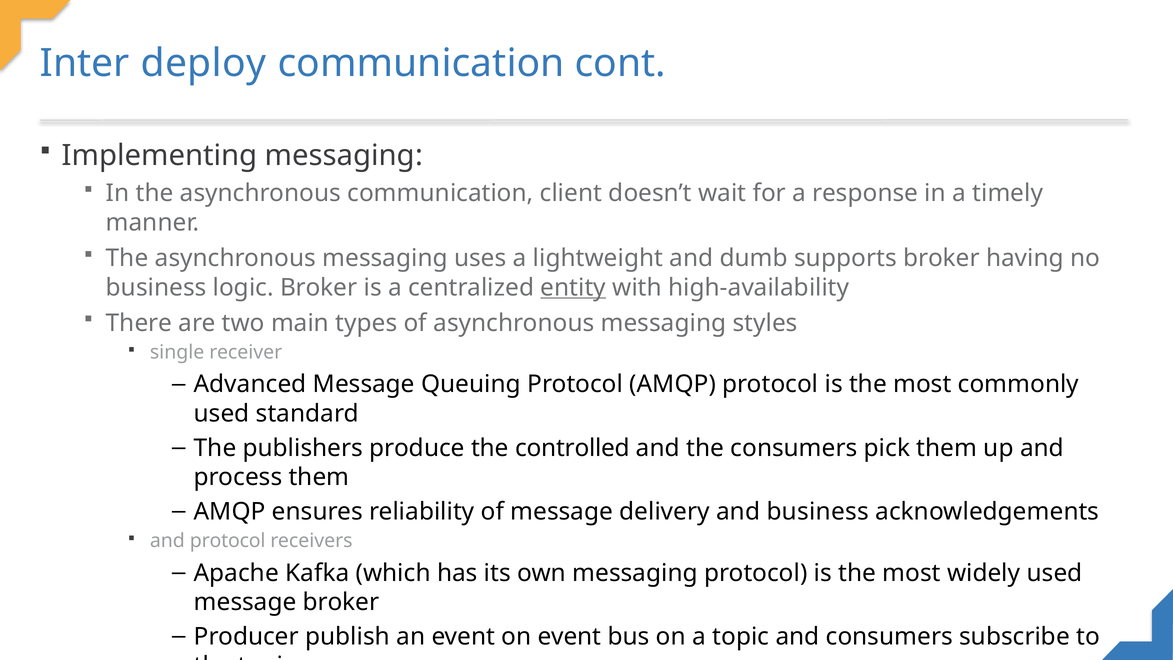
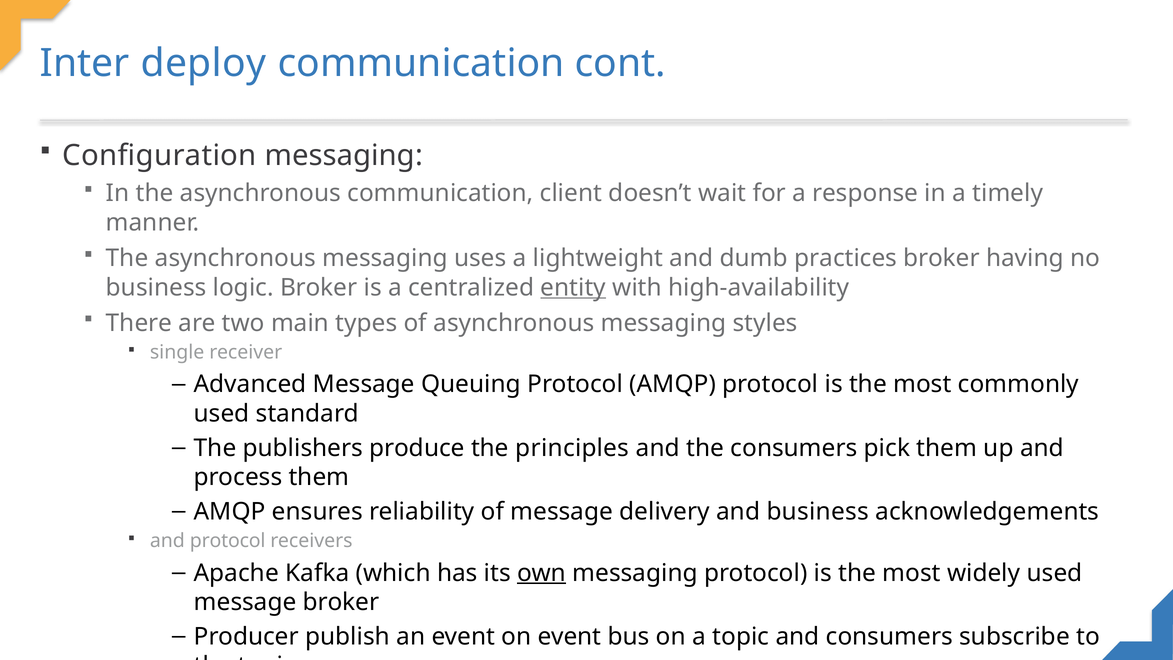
Implementing: Implementing -> Configuration (159, 155)
supports: supports -> practices (846, 258)
controlled: controlled -> principles (572, 448)
own underline: none -> present (542, 573)
